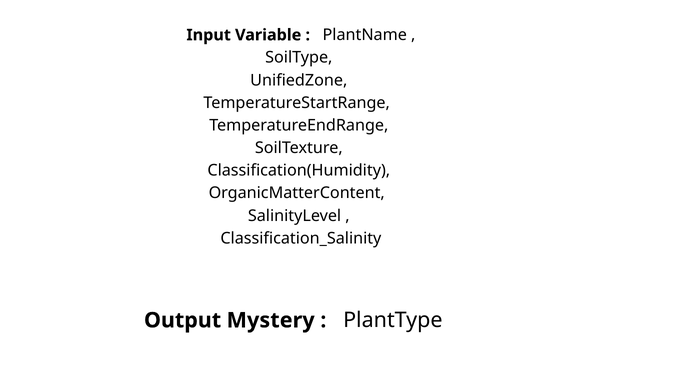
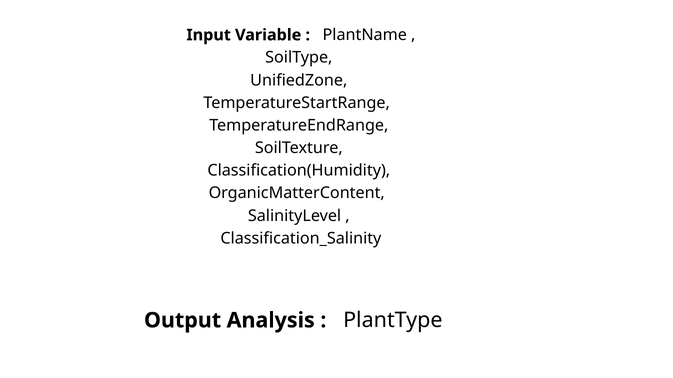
Mystery: Mystery -> Analysis (271, 321)
